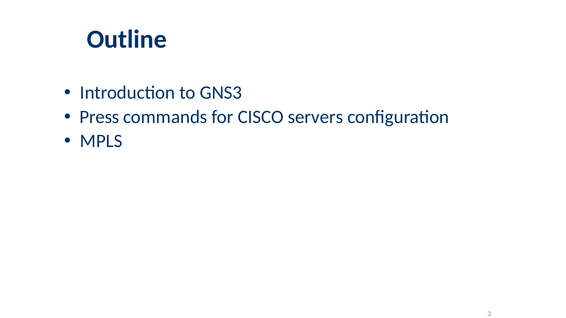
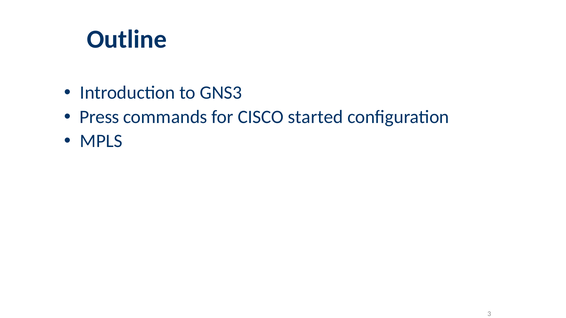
servers: servers -> started (315, 117)
